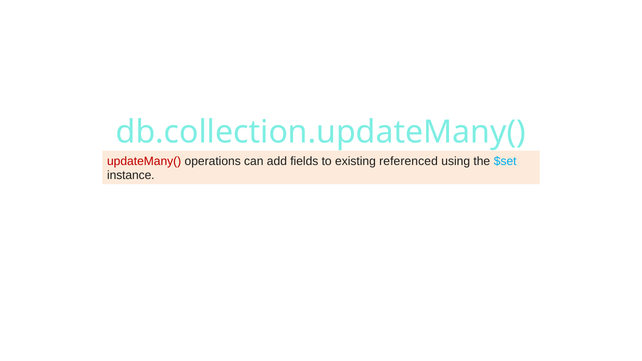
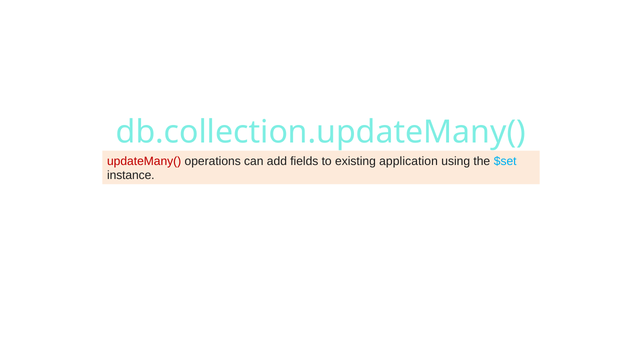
referenced: referenced -> application (409, 161)
